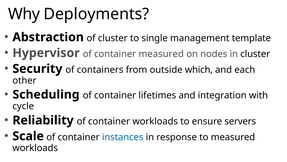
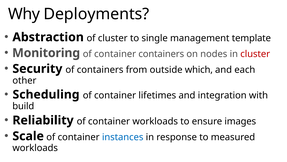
Hypervisor: Hypervisor -> Monitoring (46, 53)
container measured: measured -> containers (161, 54)
cluster colour: black -> red (255, 54)
cycle: cycle -> build (23, 106)
servers: servers -> images (240, 121)
